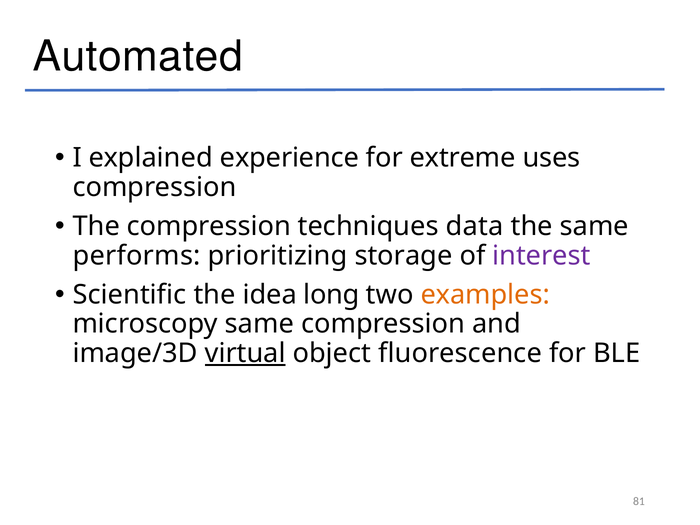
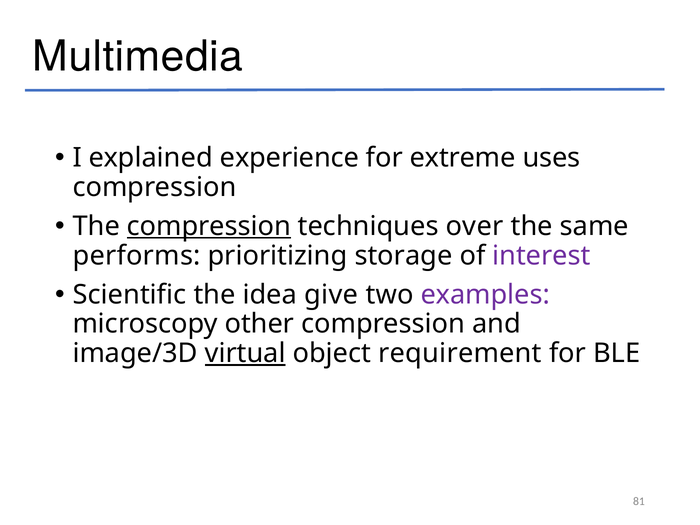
Automated: Automated -> Multimedia (138, 57)
compression underline: none -> present (209, 226)
data: data -> over (475, 226)
long: long -> give (331, 295)
examples colour: orange -> purple (485, 295)
microscopy same: same -> other (259, 324)
fluorescence: fluorescence -> requirement (460, 353)
